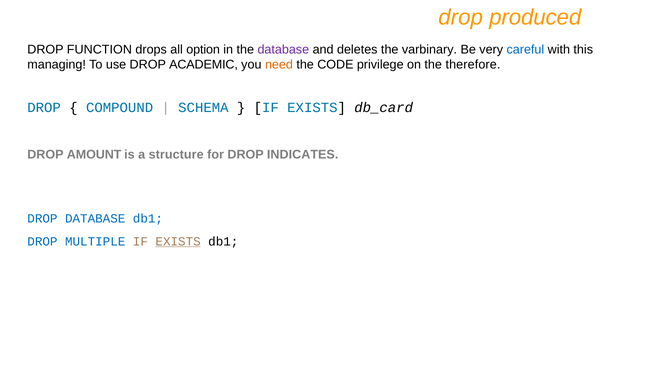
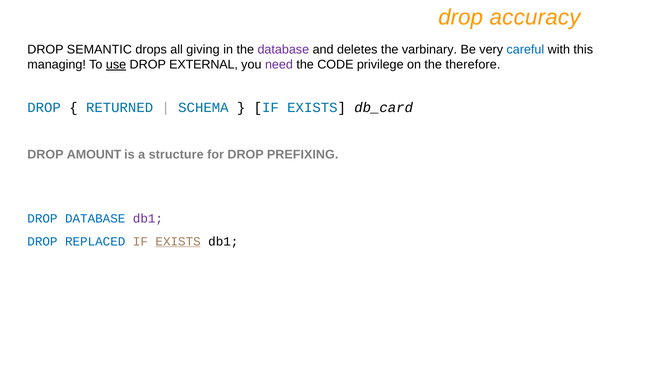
produced: produced -> accuracy (535, 17)
FUNCTION: FUNCTION -> SEMANTIC (99, 50)
option: option -> giving (203, 50)
use underline: none -> present (116, 65)
ACADEMIC: ACADEMIC -> EXTERNAL (204, 65)
need colour: orange -> purple (279, 65)
COMPOUND: COMPOUND -> RETURNED (120, 108)
INDICATES: INDICATES -> PREFIXING (303, 155)
db1 colour: blue -> purple (148, 219)
MULTIPLE: MULTIPLE -> REPLACED (95, 241)
